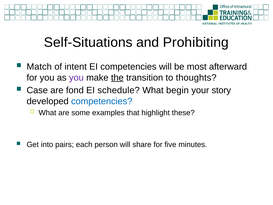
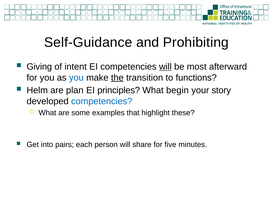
Self-Situations: Self-Situations -> Self-Guidance (88, 42)
Match: Match -> Giving (39, 67)
will underline: none -> present (165, 67)
you colour: purple -> blue (76, 78)
thoughts: thoughts -> functions (196, 78)
Case: Case -> Helm (37, 90)
fond: fond -> plan (75, 90)
schedule: schedule -> principles (119, 90)
